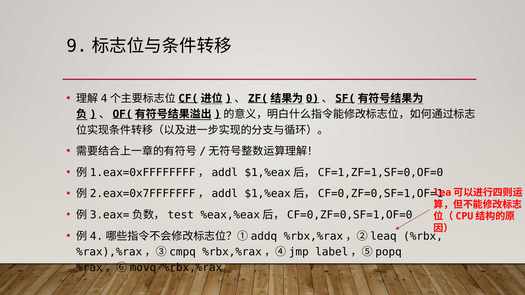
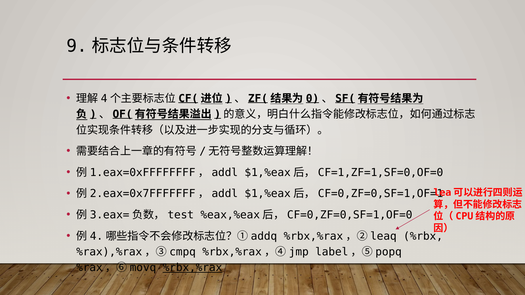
%rbx,%rax underline: none -> present (192, 268)
